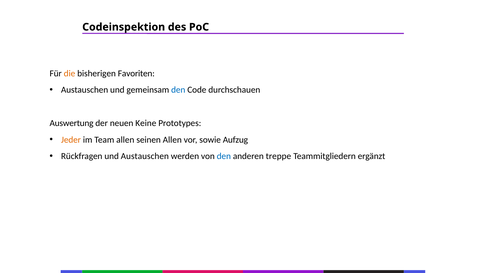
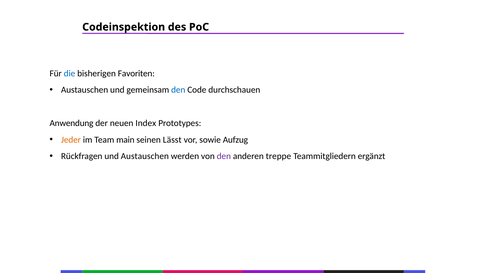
die colour: orange -> blue (70, 73)
Auswertung: Auswertung -> Anwendung (72, 123)
Keine: Keine -> Index (146, 123)
Team allen: allen -> main (125, 140)
seinen Allen: Allen -> Lässt (172, 140)
den colour: blue -> purple (224, 157)
